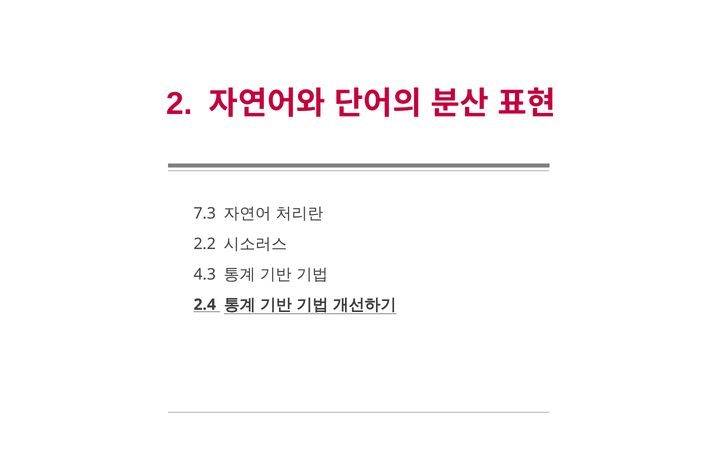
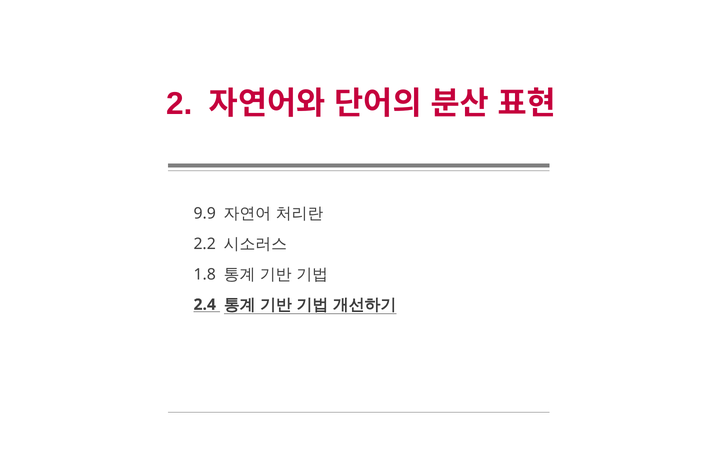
7.3: 7.3 -> 9.9 (205, 214)
4.3: 4.3 -> 1.8 (205, 274)
